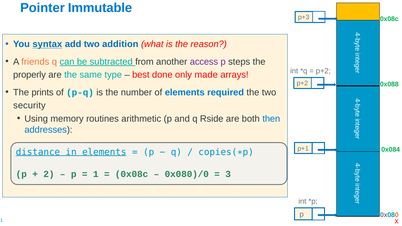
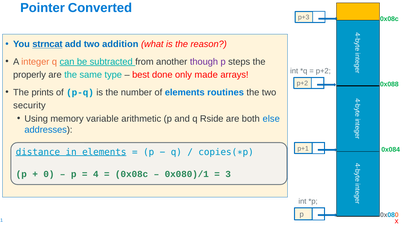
Immutable: Immutable -> Converted (100, 8)
syntax: syntax -> strncat (47, 44)
friends: friends -> integer (35, 62)
access: access -> though (204, 62)
required: required -> routines (226, 92)
routines: routines -> variable (102, 119)
then: then -> else (271, 119)
2: 2 -> 0 (49, 174)
1: 1 -> 4 (96, 174)
0x080)/0: 0x080)/0 -> 0x080)/1 (187, 174)
